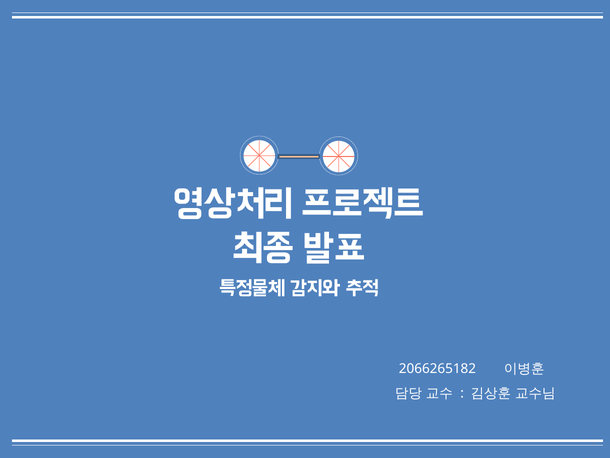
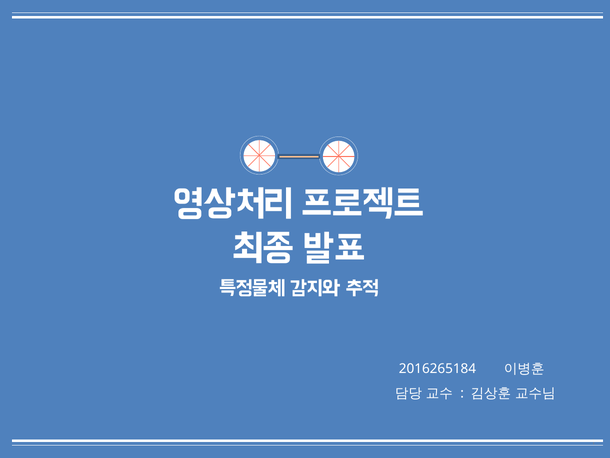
2066265182: 2066265182 -> 2016265184 (437, 368)
